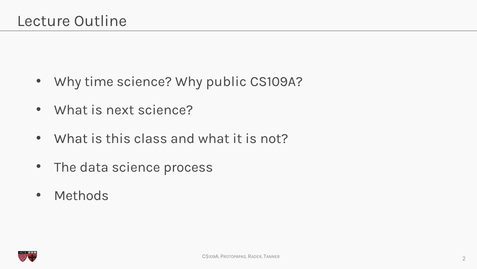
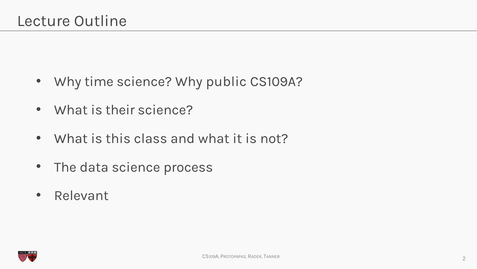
next: next -> their (120, 110)
Methods: Methods -> Relevant (81, 195)
